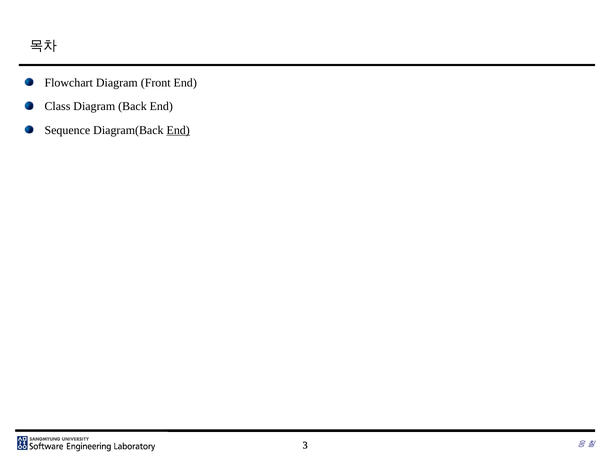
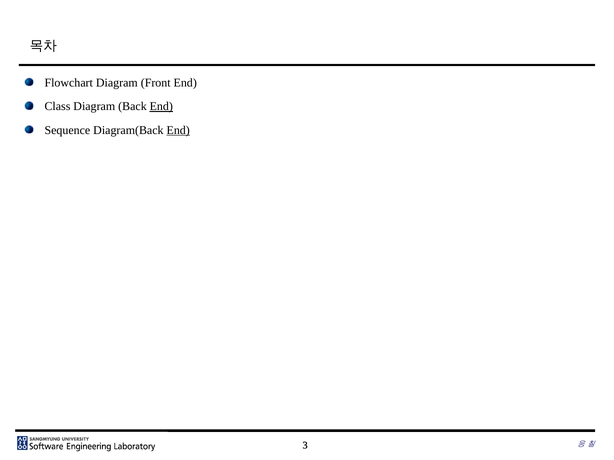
End underline: none -> present (161, 106)
